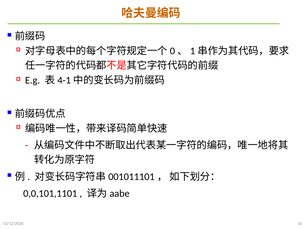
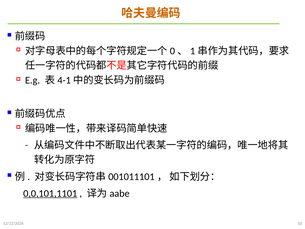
0,0,101,1101 underline: none -> present (50, 193)
